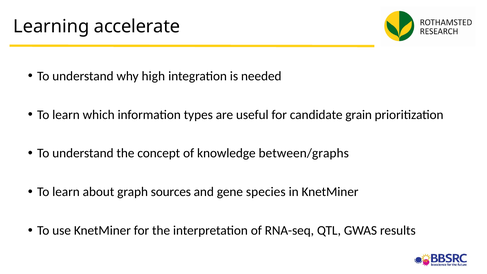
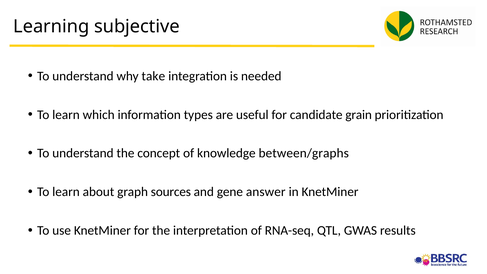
accelerate: accelerate -> subjective (137, 26)
high: high -> take (153, 76)
species: species -> answer (266, 192)
